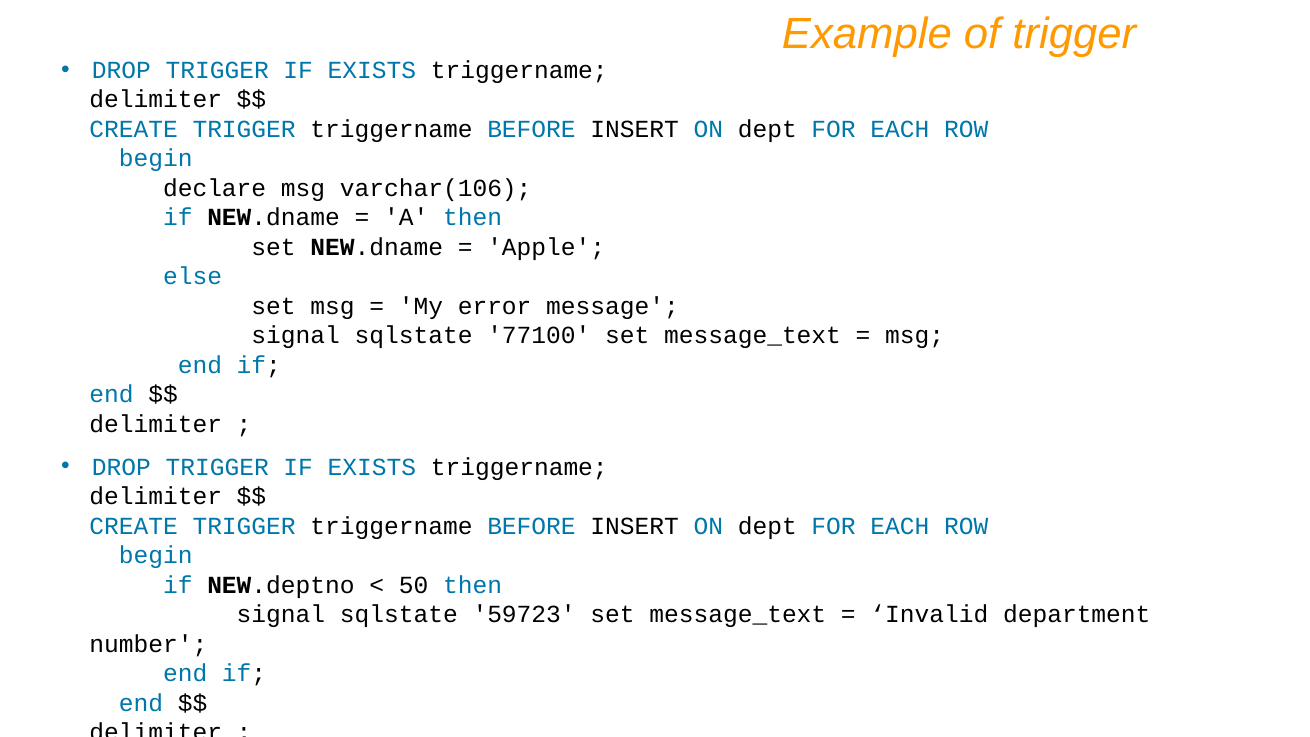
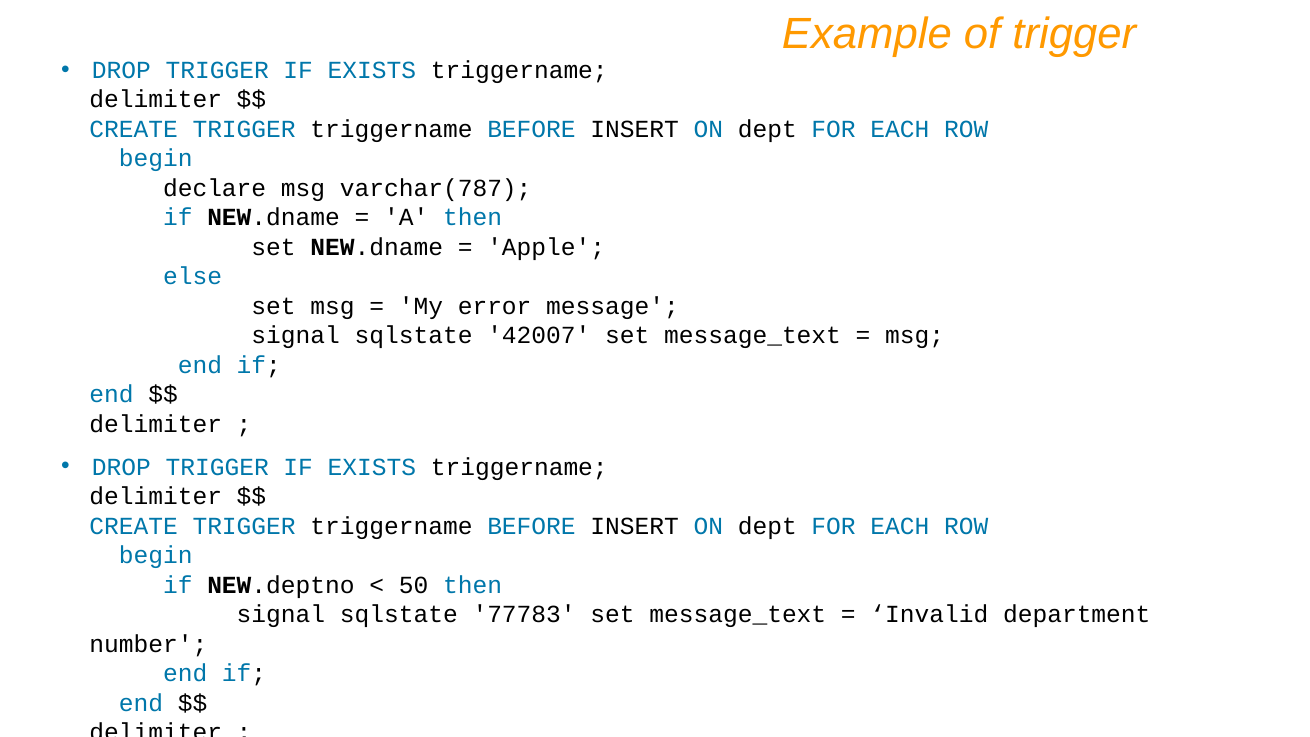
varchar(106: varchar(106 -> varchar(787 (436, 188)
77100: 77100 -> 42007 (539, 335)
59723: 59723 -> 77783 (524, 614)
